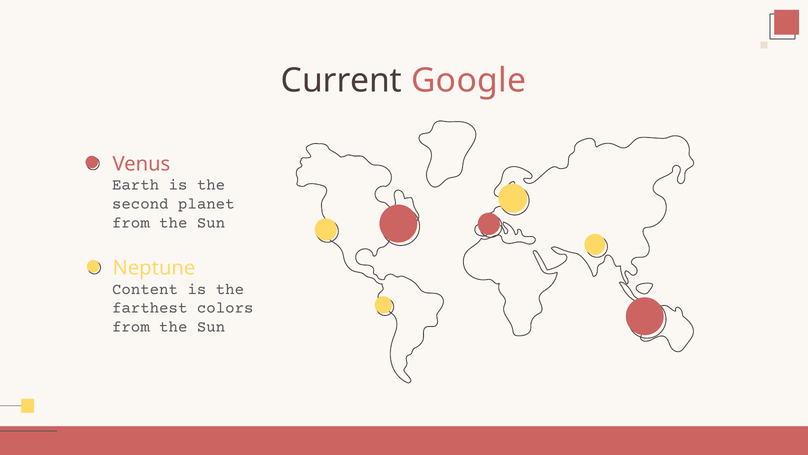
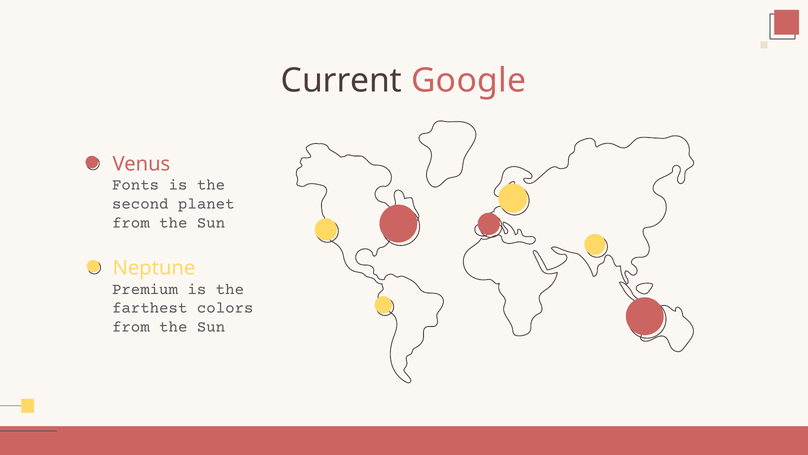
Earth: Earth -> Fonts (136, 185)
Content: Content -> Premium (145, 289)
